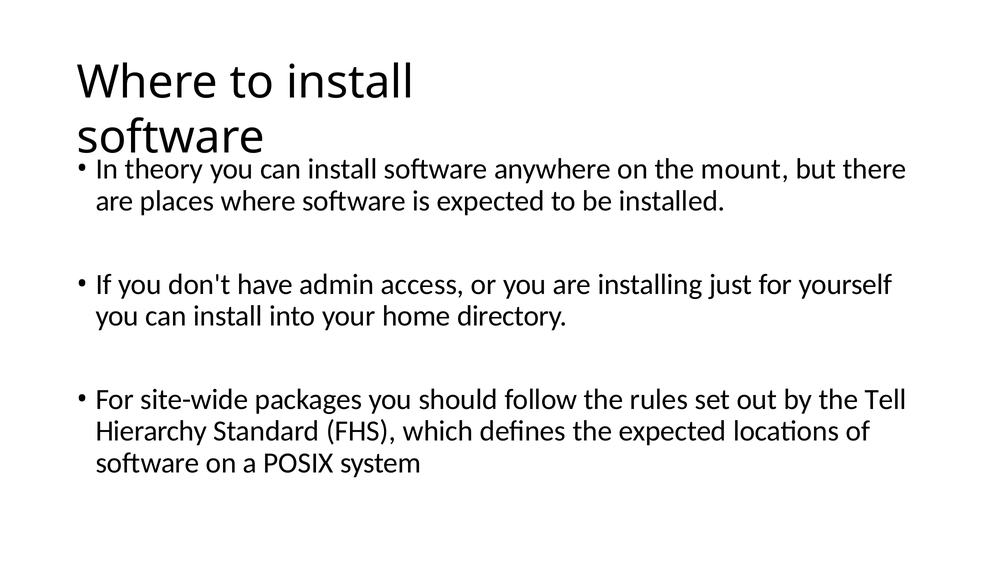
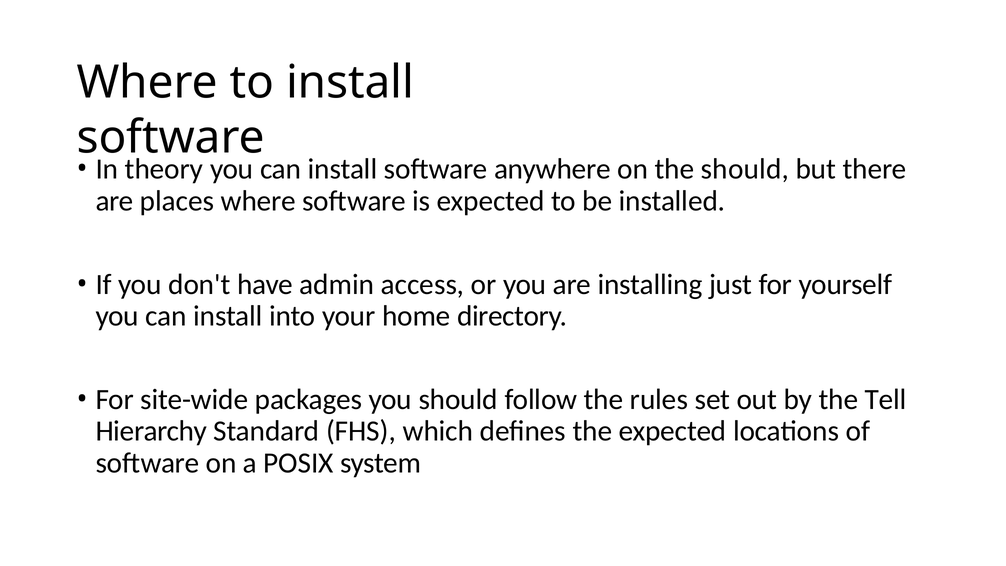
the mount: mount -> should (745, 169)
